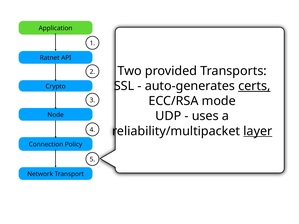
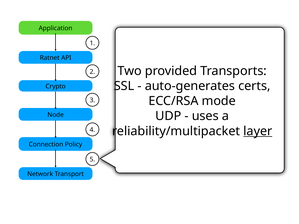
certs underline: present -> none (254, 86)
